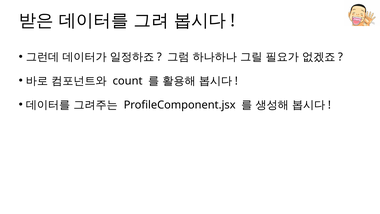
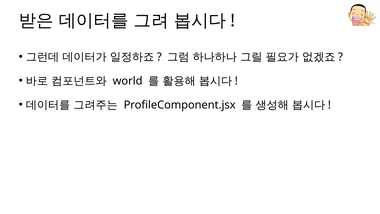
count: count -> world (128, 81)
